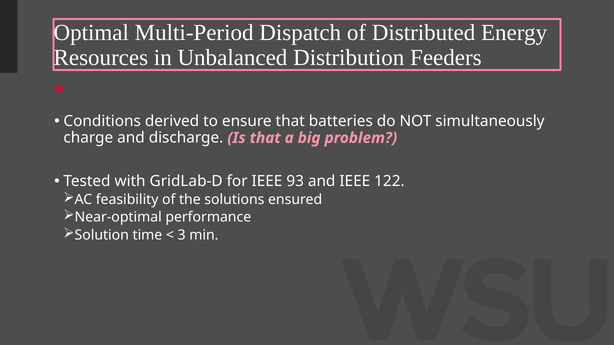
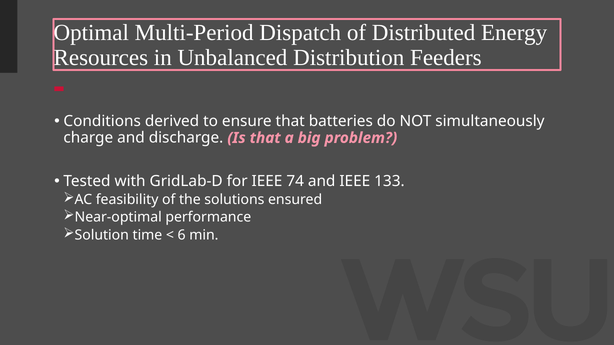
93: 93 -> 74 (295, 181)
122: 122 -> 133 (389, 181)
3: 3 -> 6 (182, 235)
